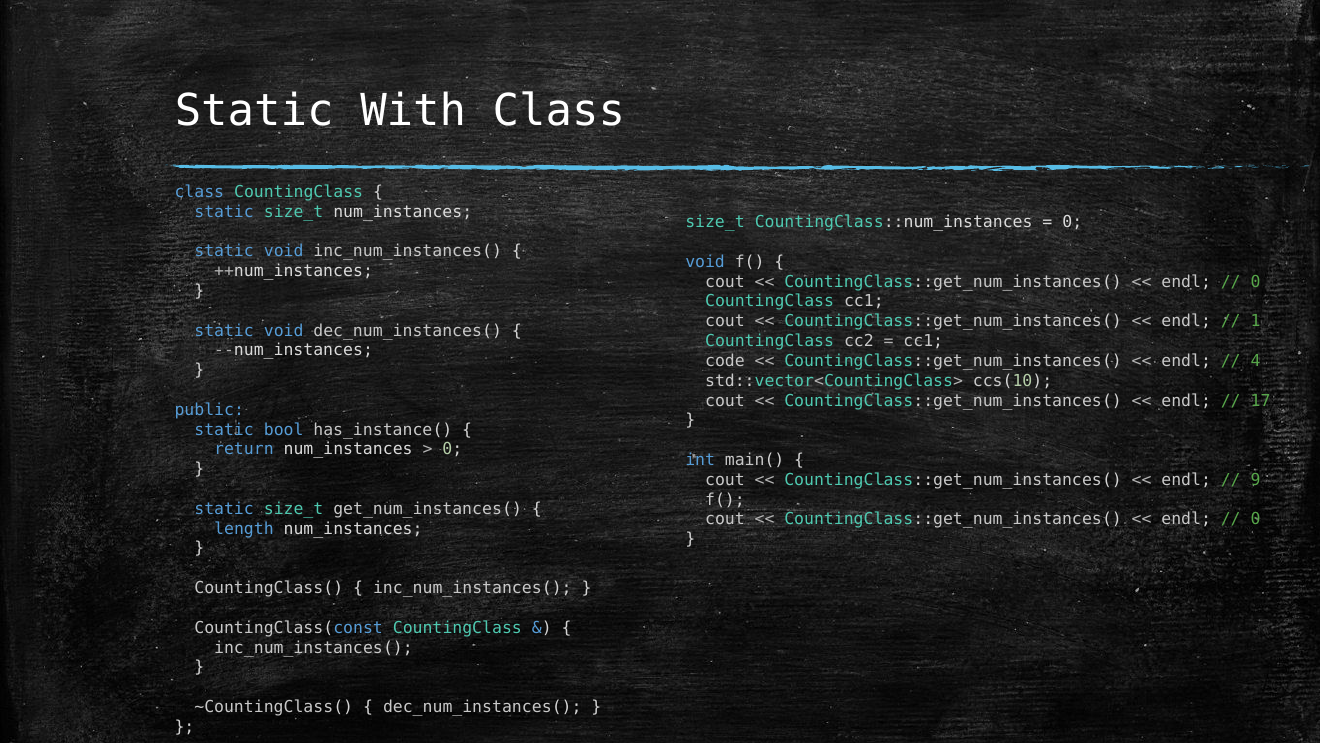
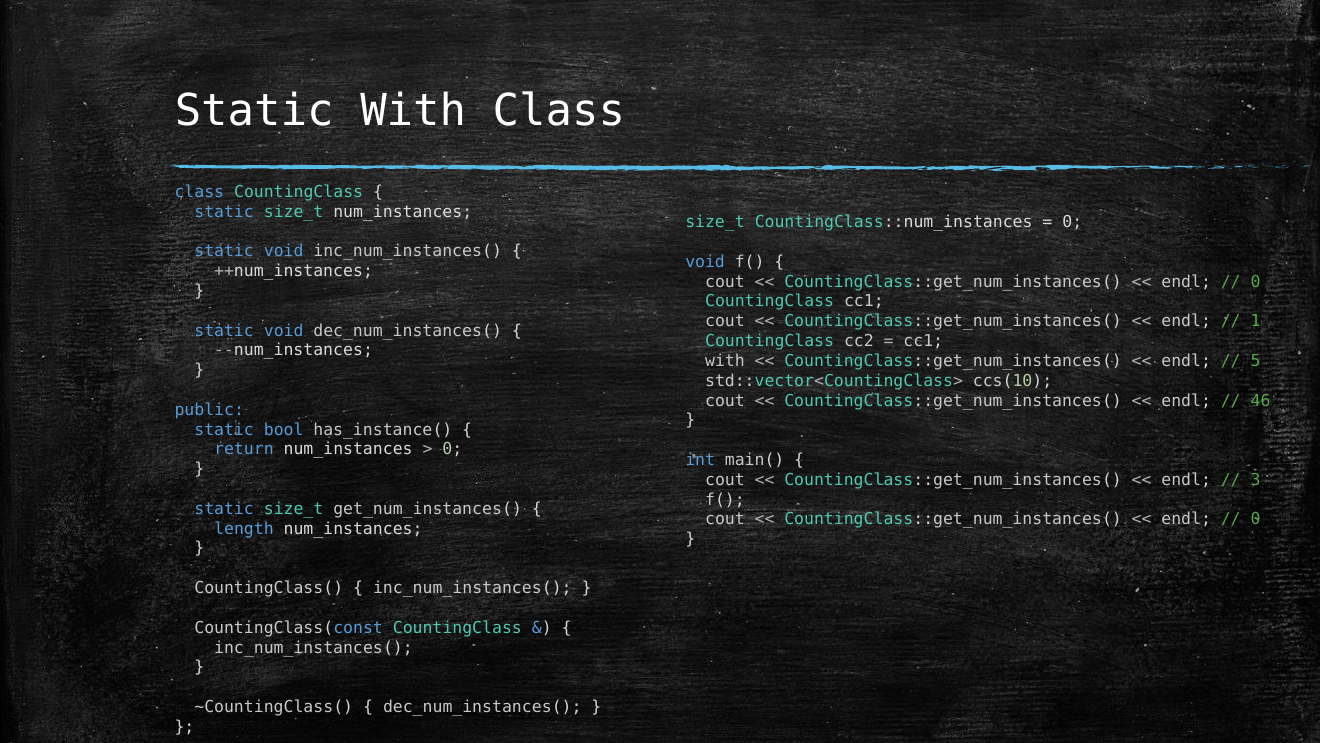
code: code -> with (725, 361)
4: 4 -> 5 (1255, 361)
17: 17 -> 46 (1260, 400)
9: 9 -> 3 (1255, 480)
